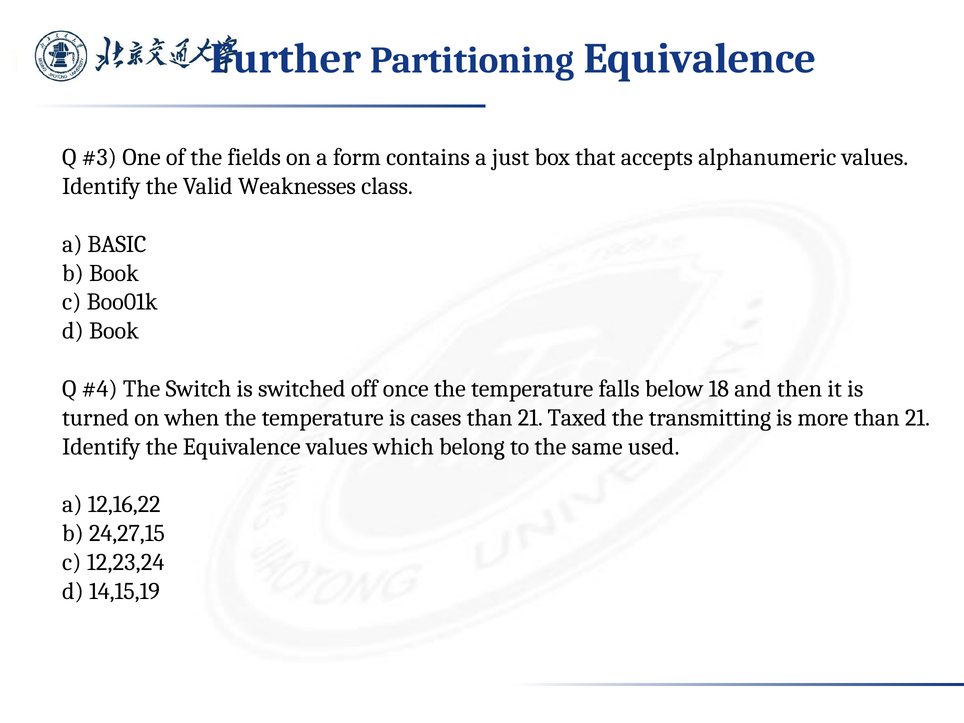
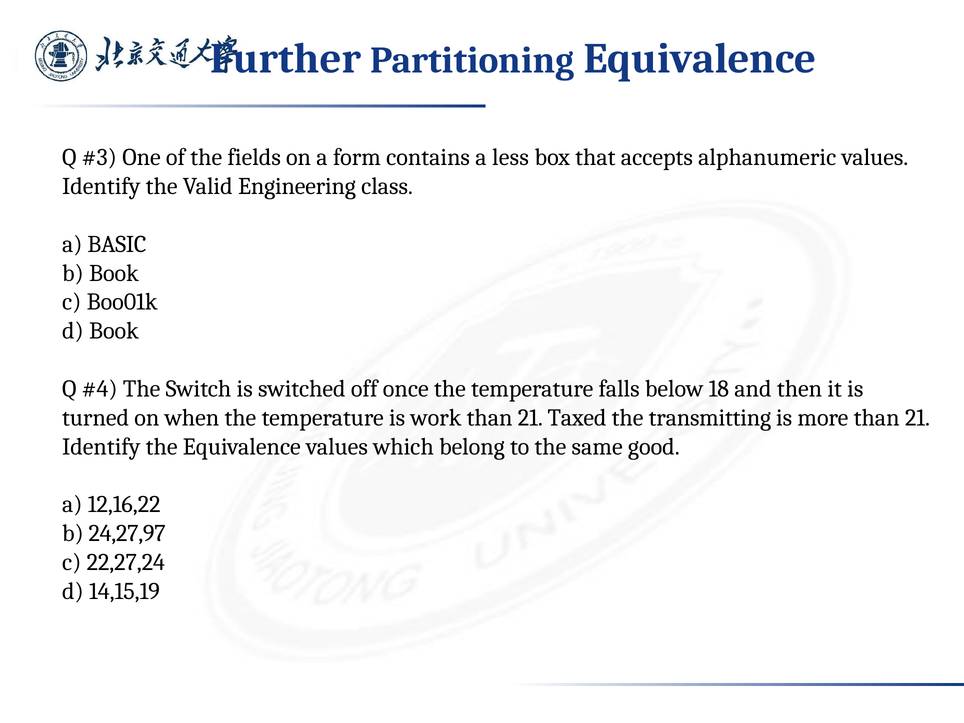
just: just -> less (510, 157)
Weaknesses: Weaknesses -> Engineering (297, 186)
cases: cases -> work (436, 418)
used: used -> good (654, 447)
24,27,15: 24,27,15 -> 24,27,97 (127, 533)
12,23,24: 12,23,24 -> 22,27,24 (126, 562)
